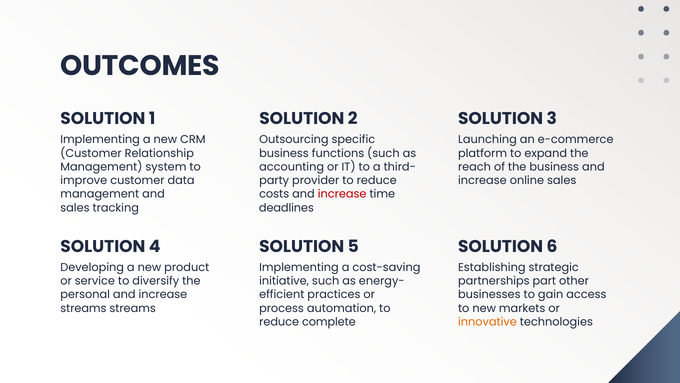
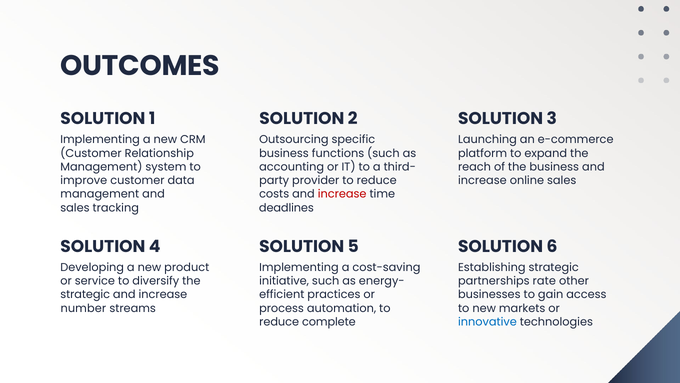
part: part -> rate (544, 281)
personal: personal -> strategic (85, 294)
streams: streams -> number (83, 308)
innovative colour: orange -> blue (487, 322)
